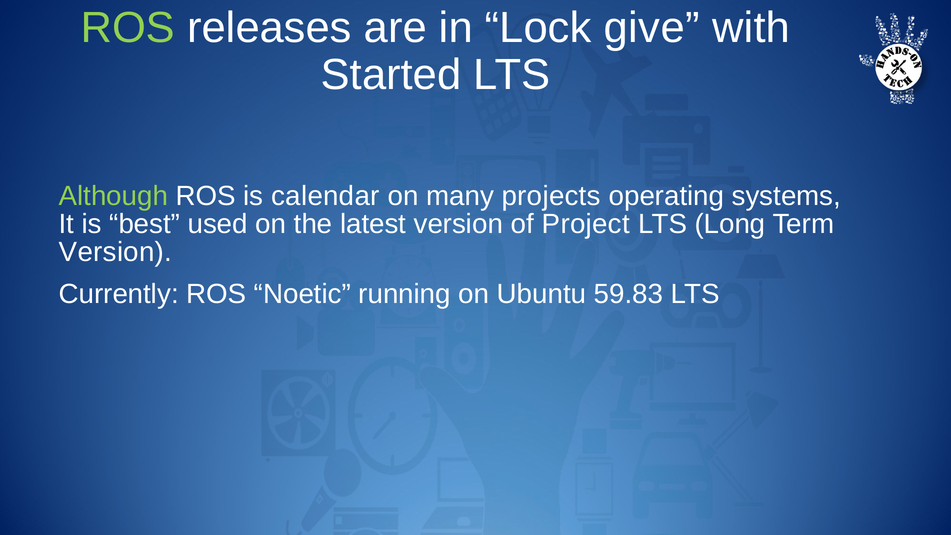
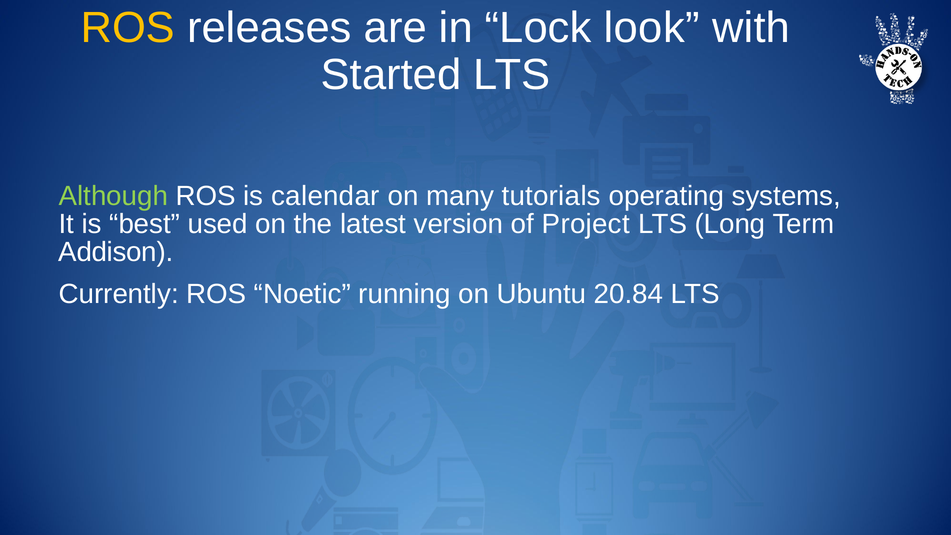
ROS colour: light green -> yellow (128, 28)
give: give -> look (652, 28)
projects: projects -> tutorials (551, 196)
Version: Version -> Addison (116, 252)
59.83: 59.83 -> 20.84 (628, 294)
